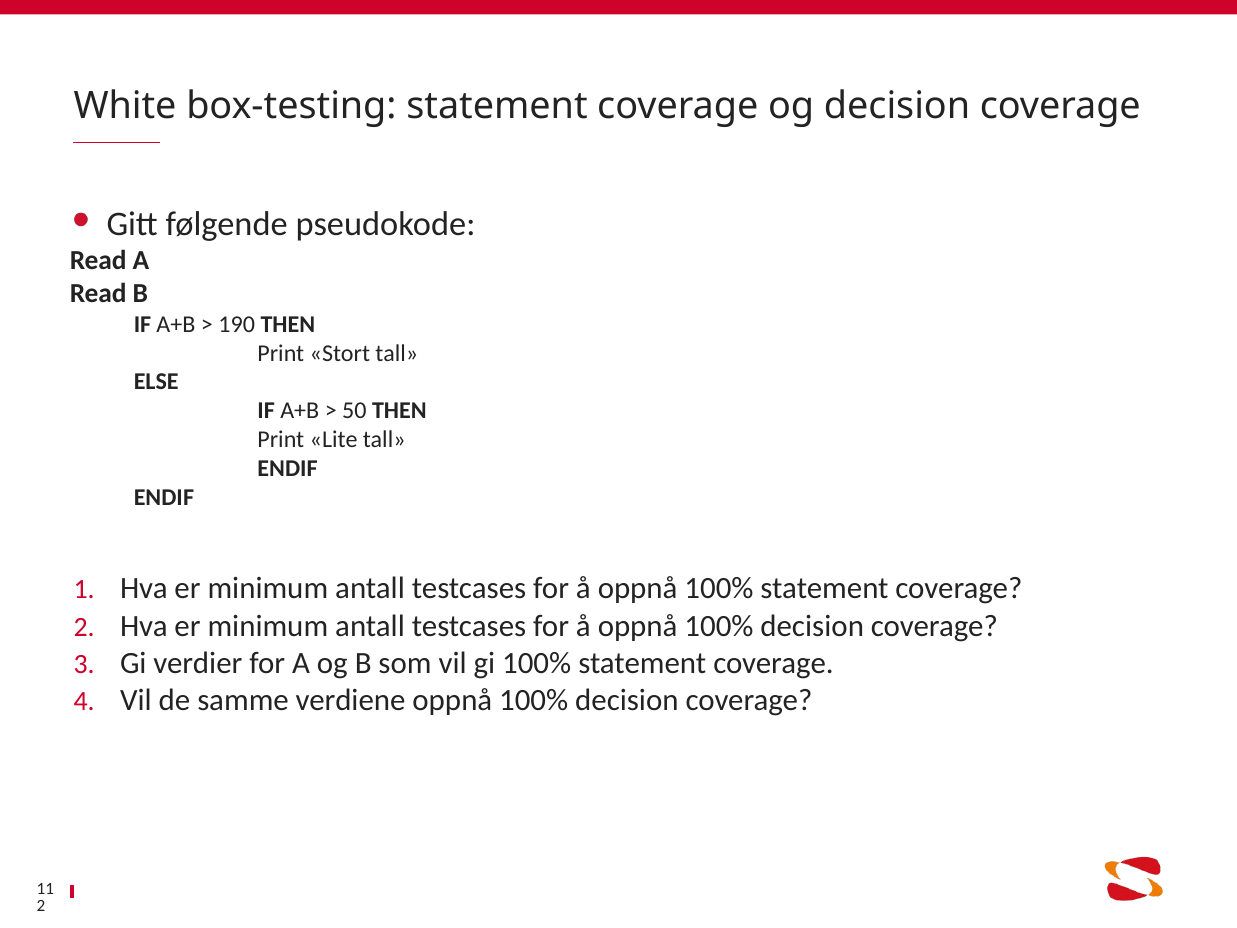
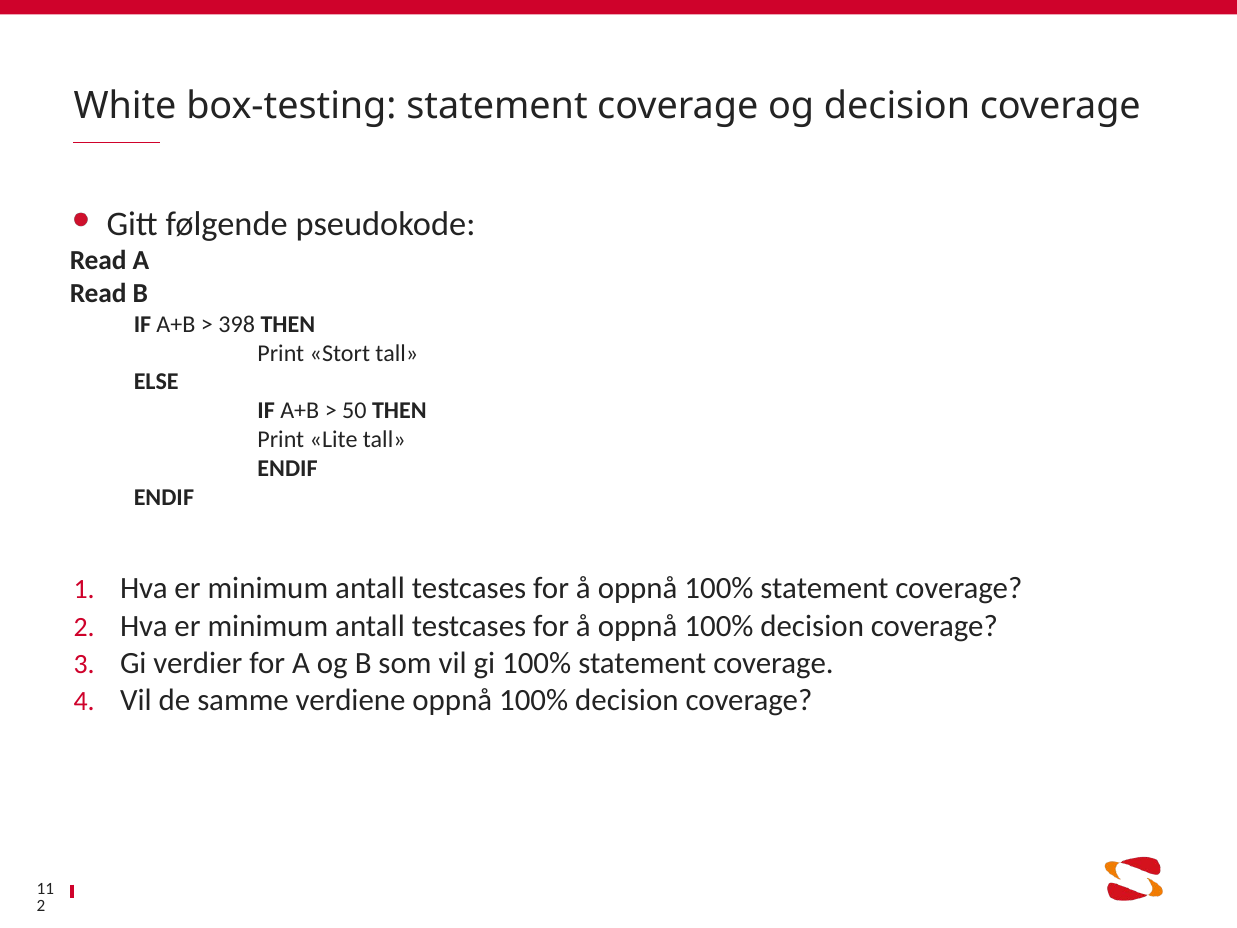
190: 190 -> 398 (237, 324)
